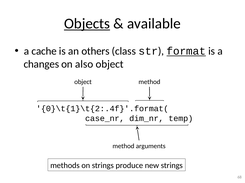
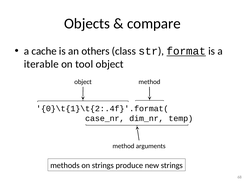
Objects underline: present -> none (87, 24)
available: available -> compare (154, 24)
changes: changes -> iterable (41, 64)
also: also -> tool (84, 64)
